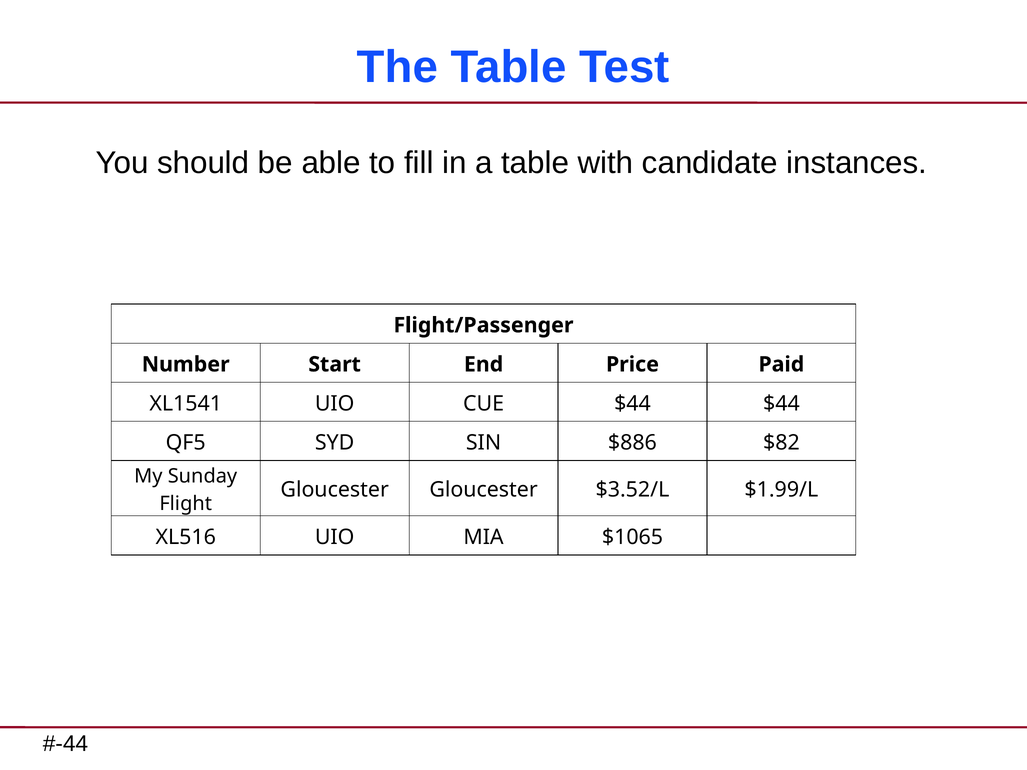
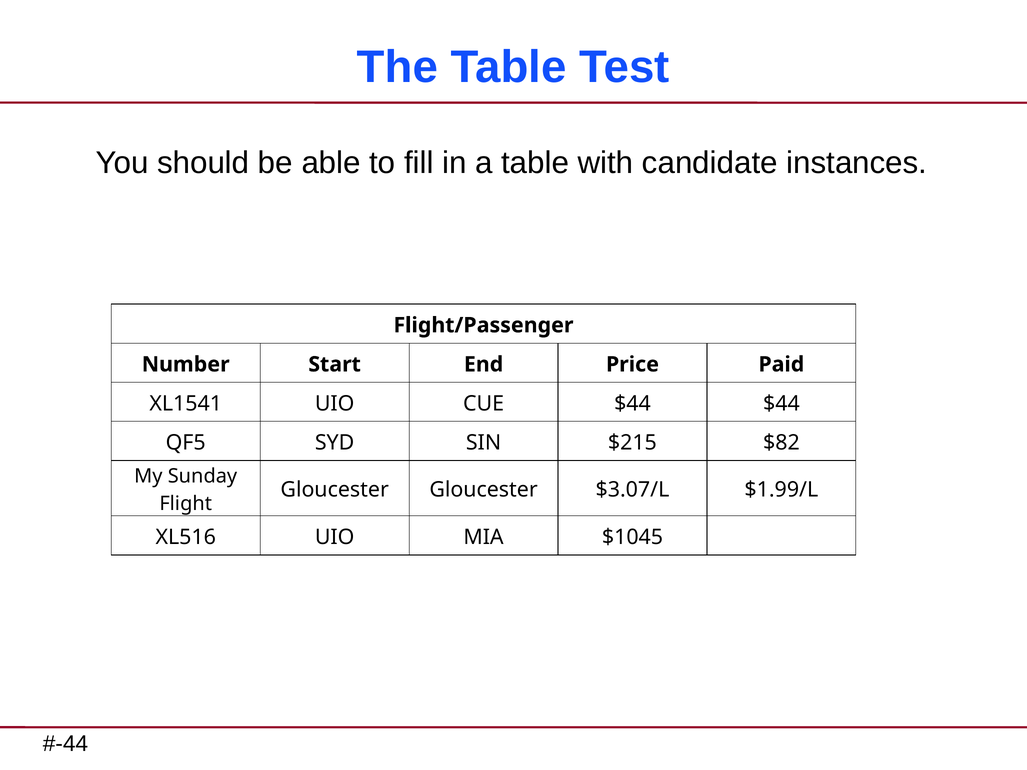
$886: $886 -> $215 (632, 443)
$3.52/L: $3.52/L -> $3.07/L (632, 490)
$1065: $1065 -> $1045 (632, 537)
